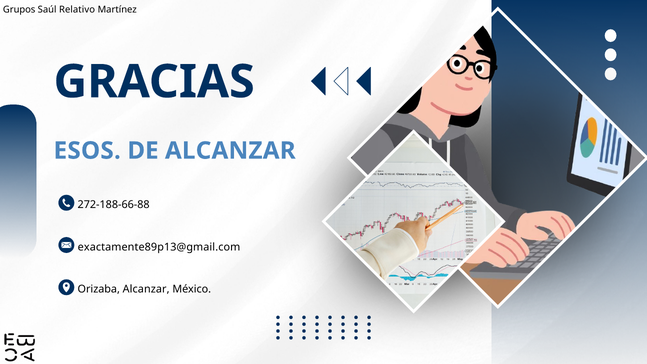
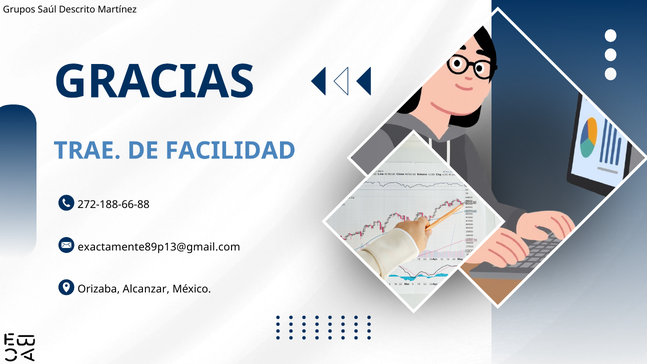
Relativo: Relativo -> Descrito (77, 9)
ESOS: ESOS -> TRAE (87, 151)
DE ALCANZAR: ALCANZAR -> FACILIDAD (230, 151)
